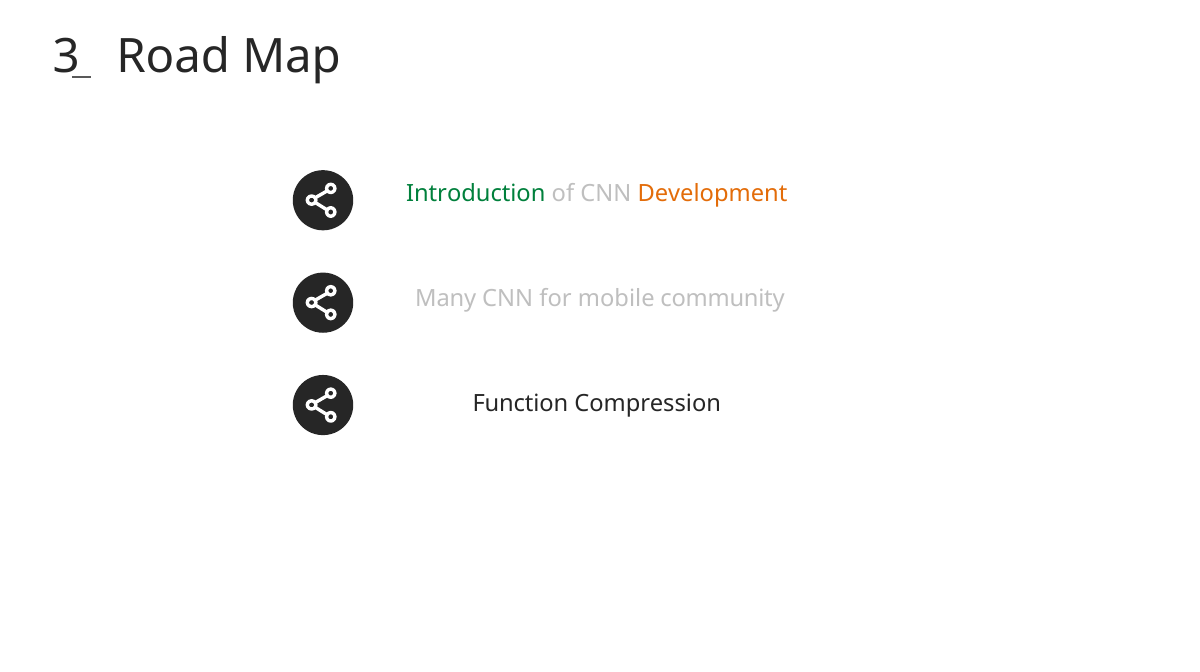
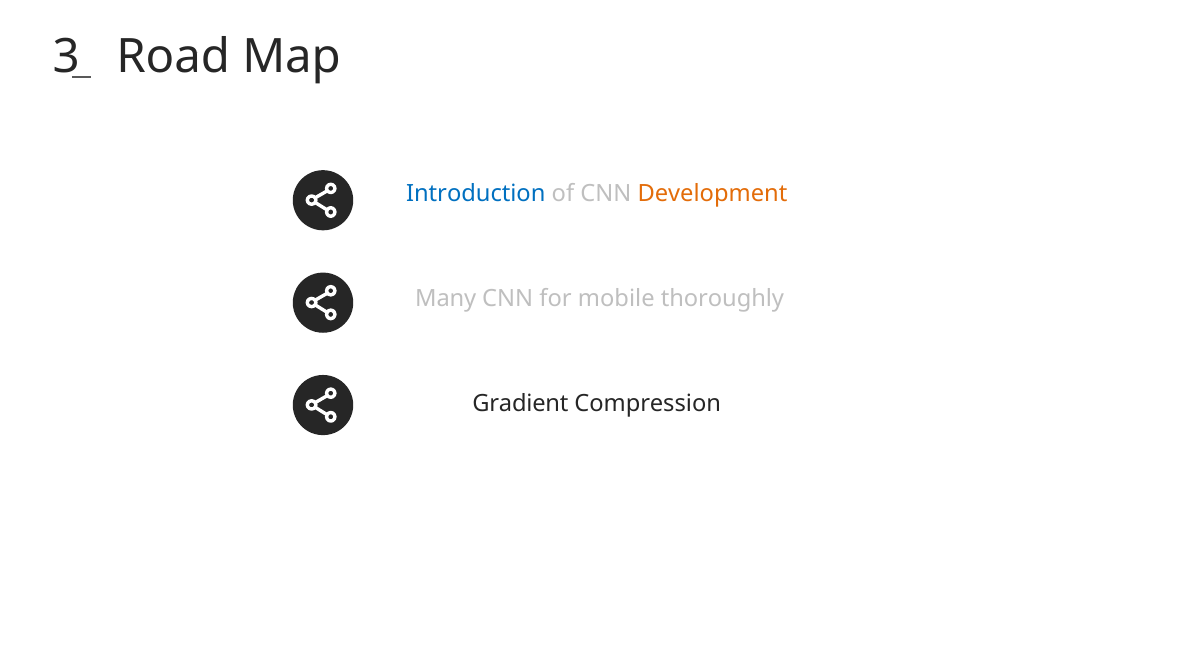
Introduction colour: green -> blue (476, 194)
community: community -> thoroughly (722, 299)
Function: Function -> Gradient (520, 404)
